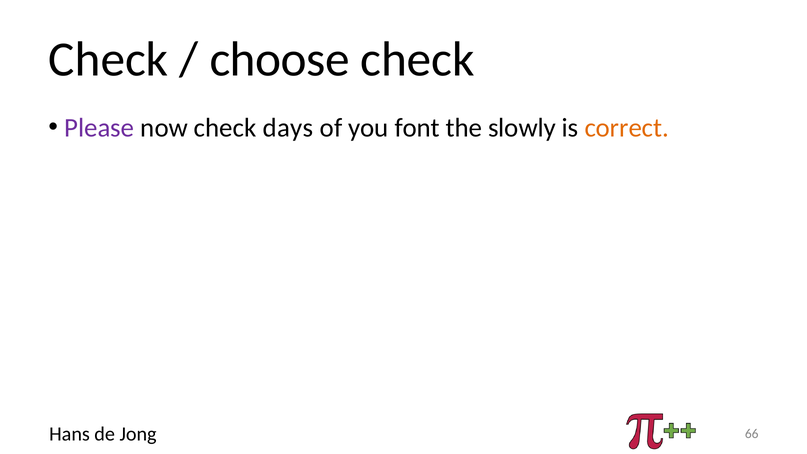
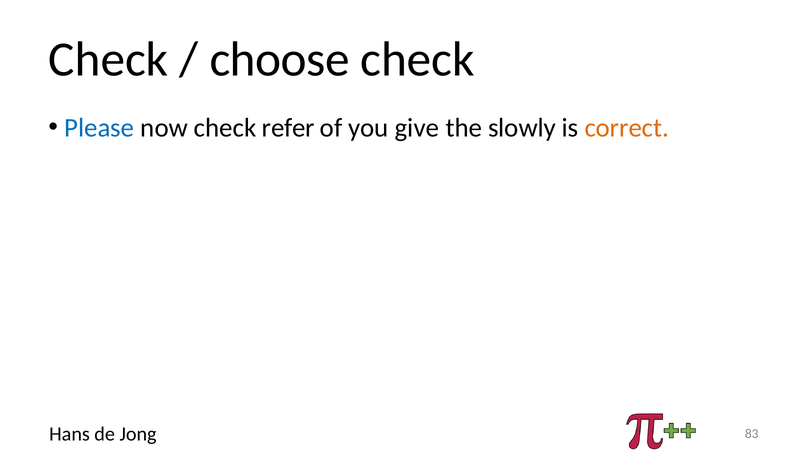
Please colour: purple -> blue (99, 128)
days: days -> refer (288, 128)
font: font -> give (417, 128)
66: 66 -> 83 (752, 434)
